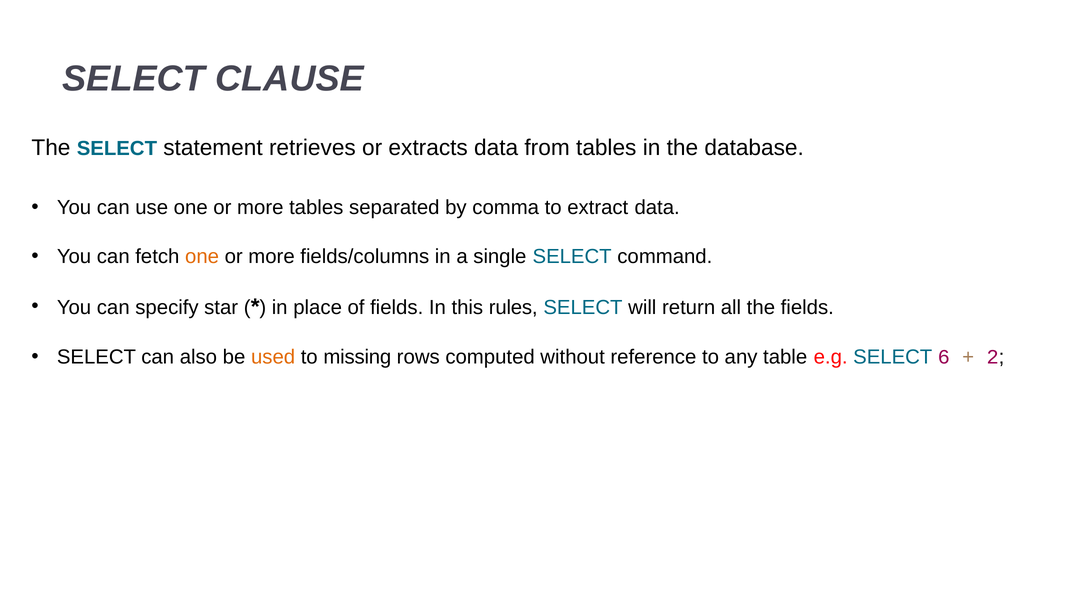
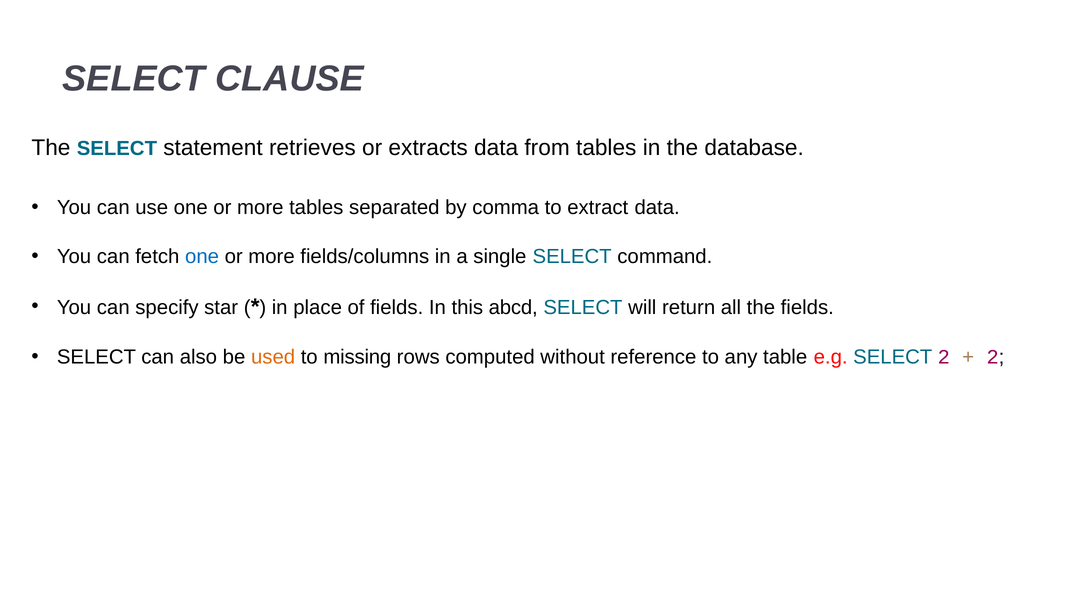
one colour: orange -> blue (202, 257)
rules: rules -> abcd (513, 308)
SELECT 6: 6 -> 2 (944, 357)
